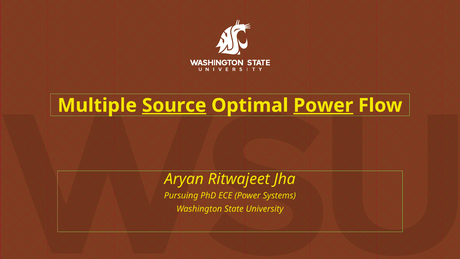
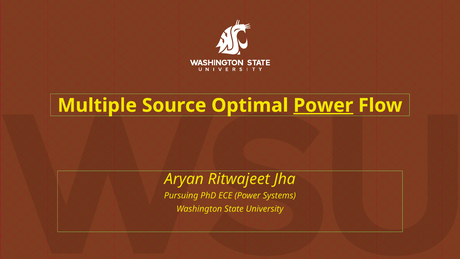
Source underline: present -> none (174, 105)
